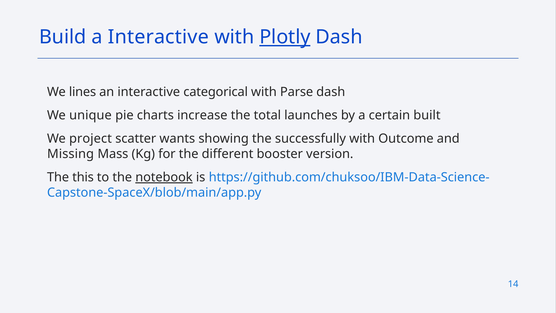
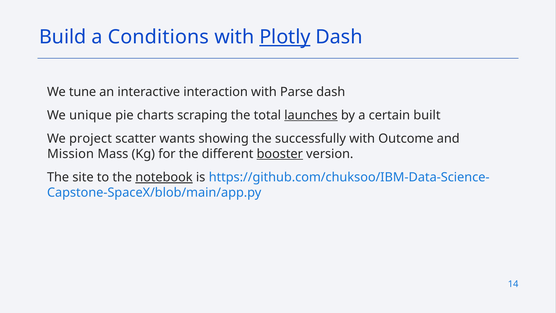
a Interactive: Interactive -> Conditions (158, 37)
lines: lines -> tune (83, 92)
categorical: categorical -> interaction (216, 92)
increase: increase -> scraping (202, 115)
launches underline: none -> present (311, 115)
Missing: Missing -> Mission (71, 154)
booster underline: none -> present (280, 154)
this: this -> site (83, 177)
